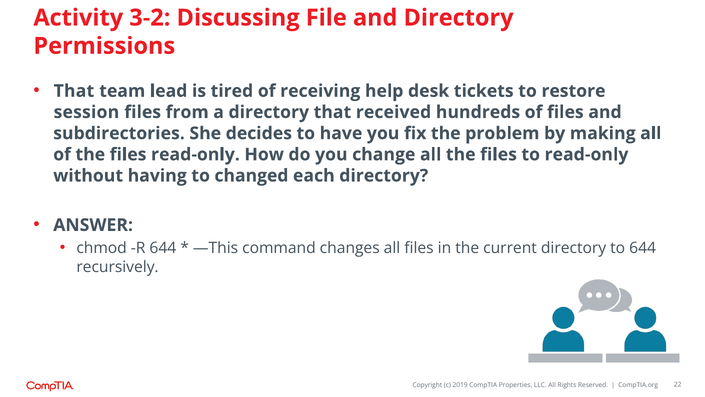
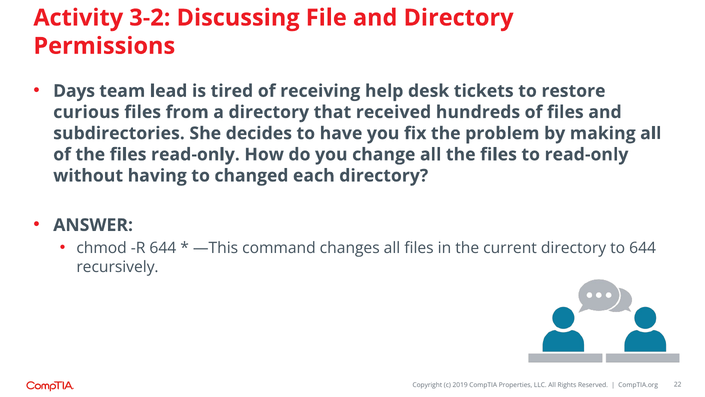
That: That -> Days (74, 91)
session: session -> curious (86, 112)
